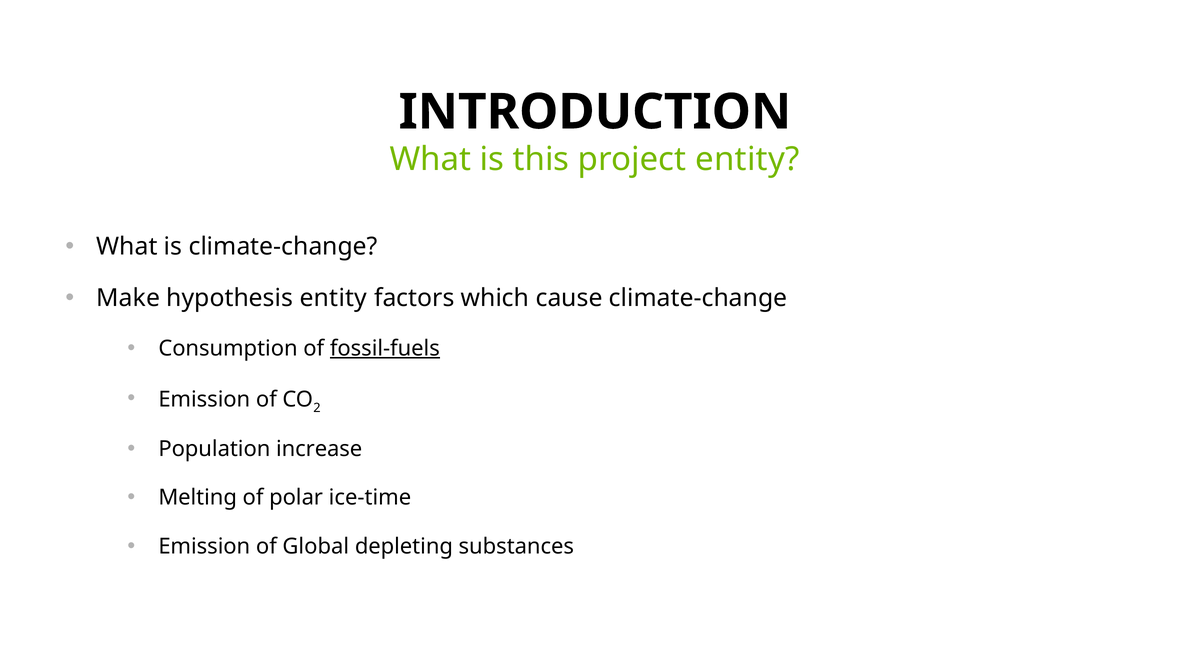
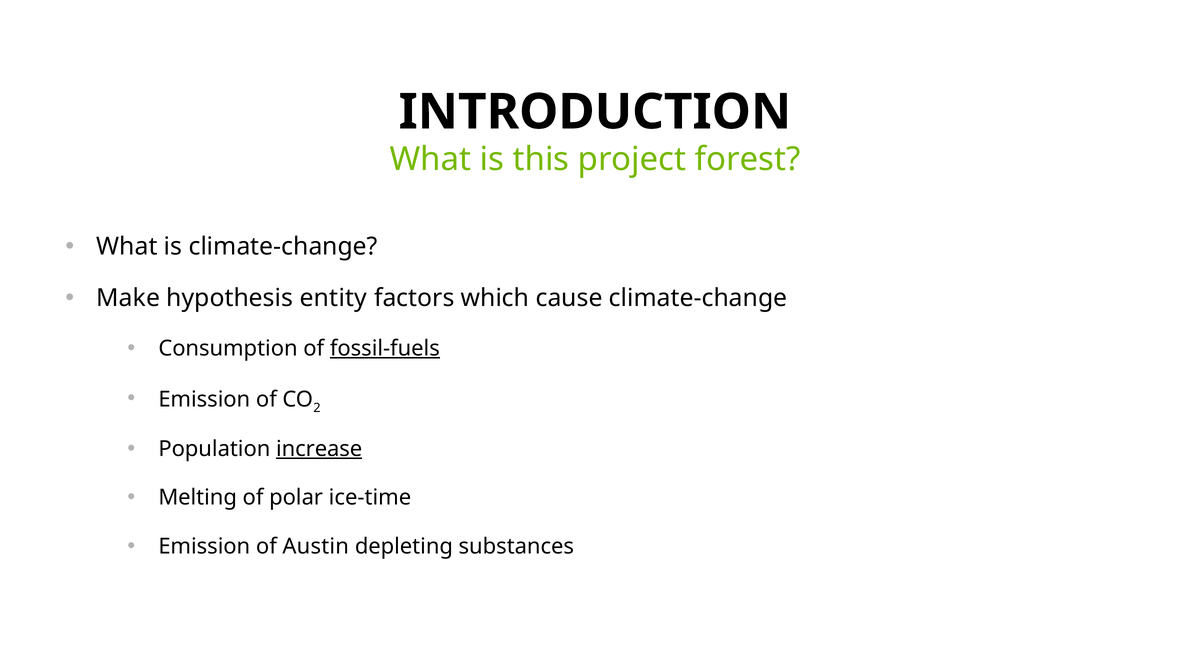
project entity: entity -> forest (748, 159)
increase underline: none -> present (319, 449)
Global: Global -> Austin (316, 546)
